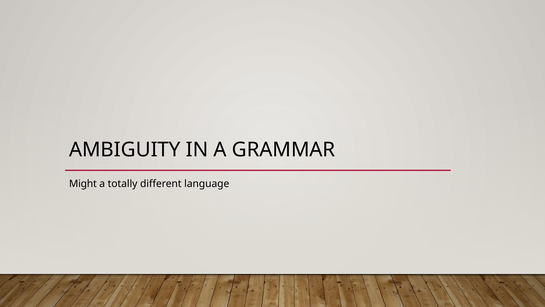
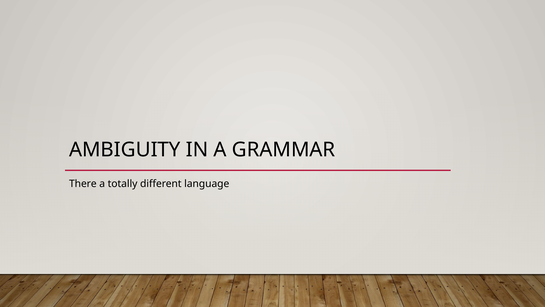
Might: Might -> There (83, 184)
